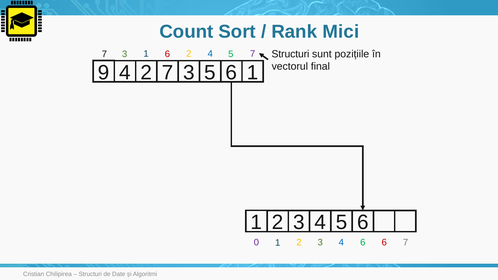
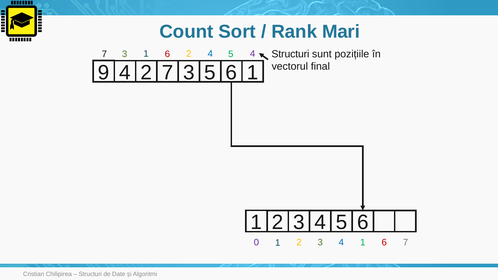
Mici: Mici -> Mari (341, 32)
5 7: 7 -> 4 (253, 54)
3 4 6: 6 -> 1 (363, 243)
